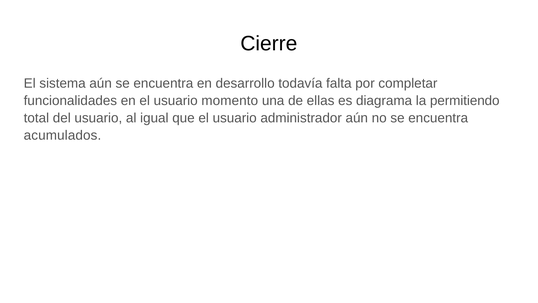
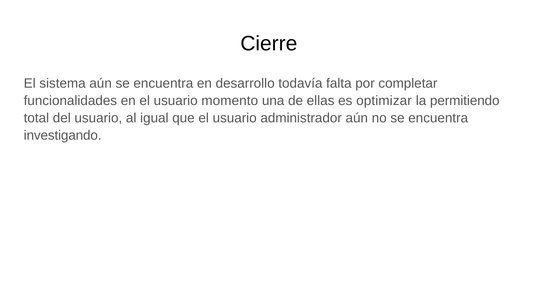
diagrama: diagrama -> optimizar (384, 100)
acumulados: acumulados -> investigando (63, 135)
